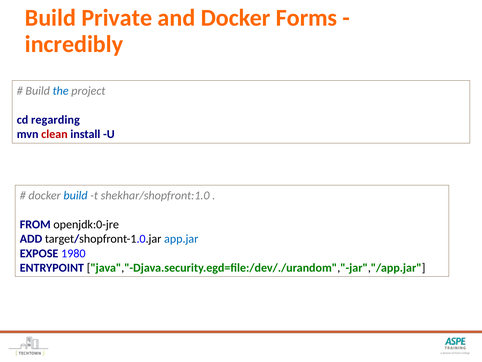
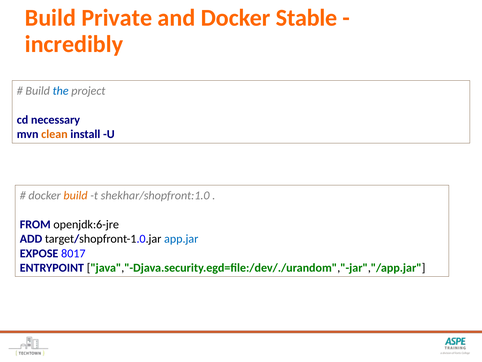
Forms: Forms -> Stable (307, 18)
regarding: regarding -> necessary (55, 120)
clean colour: red -> orange (54, 134)
build colour: blue -> orange (76, 195)
openjdk:0-jre: openjdk:0-jre -> openjdk:6-jre (86, 224)
1980: 1980 -> 8017 (73, 253)
